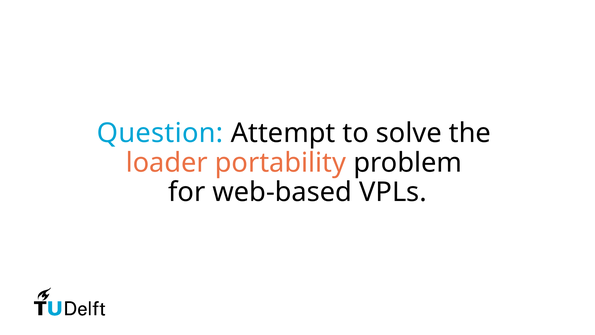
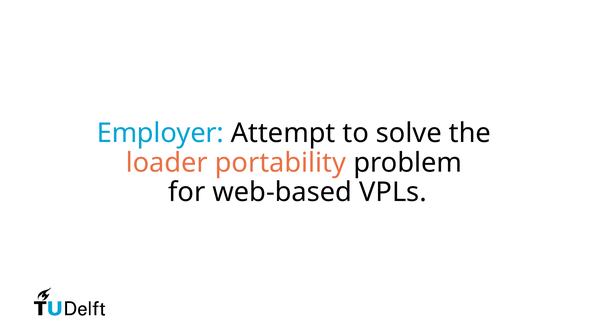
Question: Question -> Employer (160, 133)
